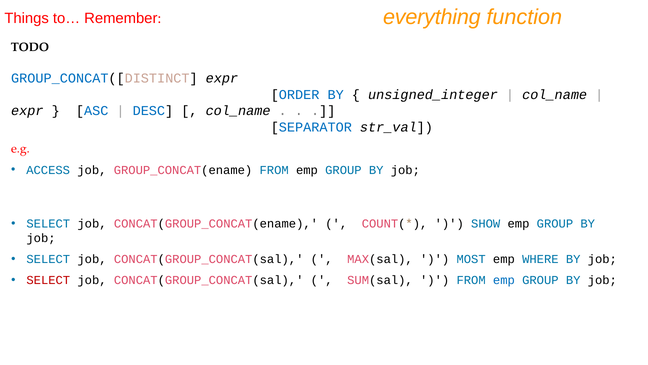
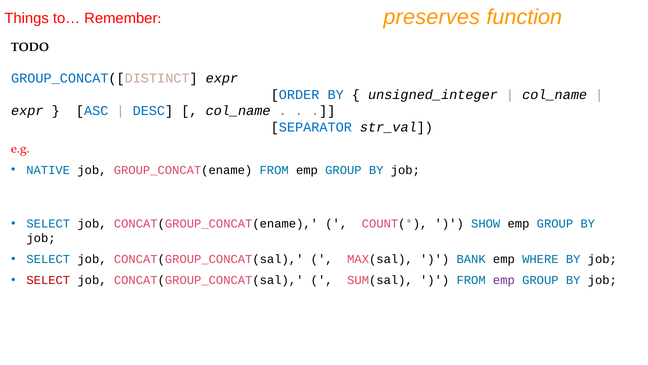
everything: everything -> preserves (432, 17)
ACCESS: ACCESS -> NATIVE (48, 170)
MOST: MOST -> BANK (471, 259)
emp colour: blue -> purple (504, 280)
